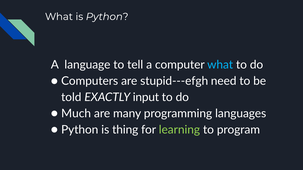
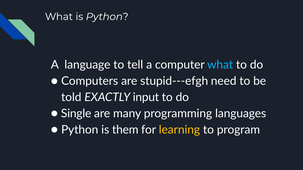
Much: Much -> Single (76, 114)
thing: thing -> them (125, 130)
learning colour: light green -> yellow (179, 130)
